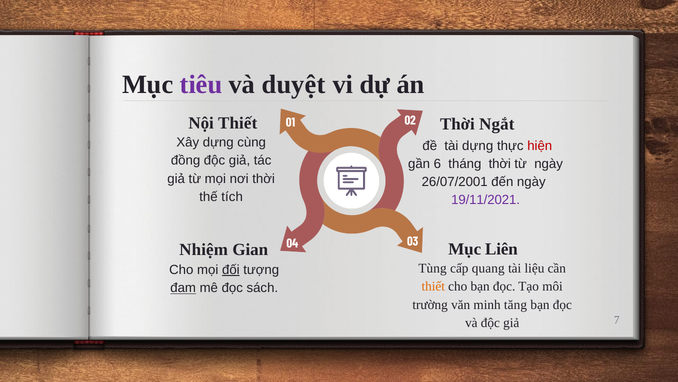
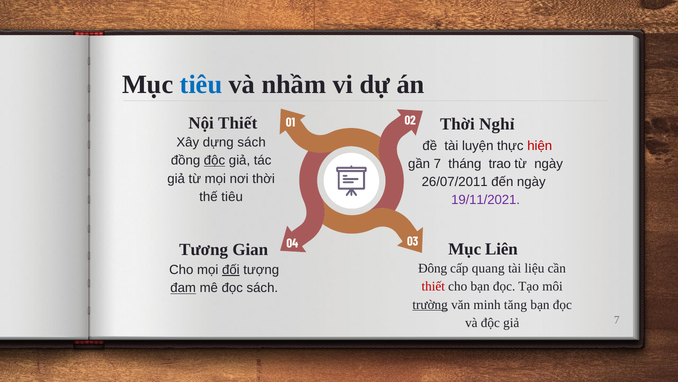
tiêu colour: purple -> blue (201, 84)
duyệt: duyệt -> nhầm (294, 84)
Ngắt: Ngắt -> Nghỉ (497, 124)
dựng cùng: cùng -> sách (252, 142)
tài dựng: dựng -> luyện (478, 145)
độc underline: none -> present (214, 160)
gần 6: 6 -> 7 (437, 164)
tháng thời: thời -> trao (500, 164)
26/07/2001: 26/07/2001 -> 26/07/2011 (455, 182)
thế tích: tích -> tiêu (232, 196)
Nhiệm: Nhiệm -> Tương (204, 249)
Tùng: Tùng -> Đông (433, 268)
thiết colour: orange -> red (433, 286)
trường underline: none -> present (430, 304)
